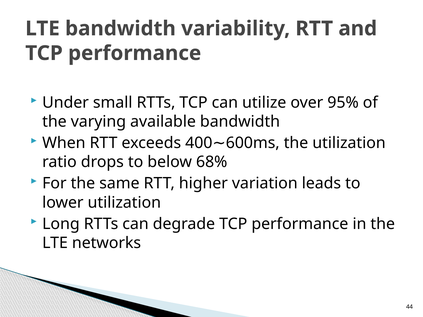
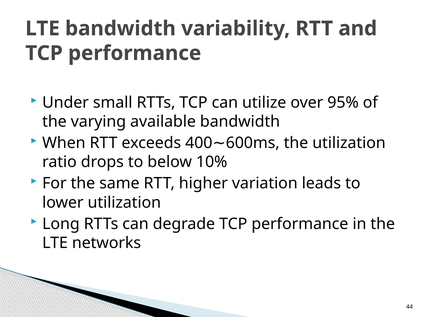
68%: 68% -> 10% (212, 162)
